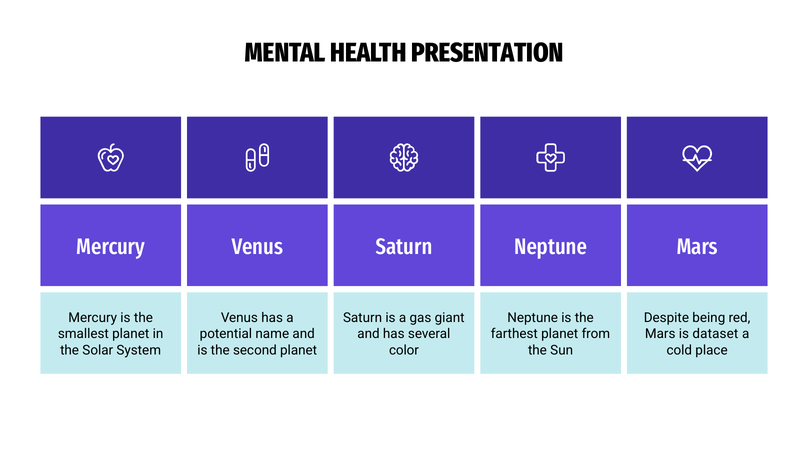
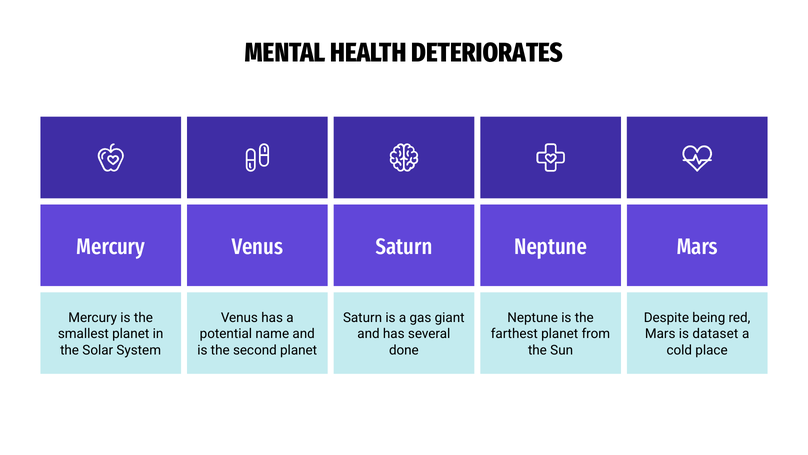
PRESENTATION: PRESENTATION -> DETERIORATES (487, 53)
color: color -> done (404, 350)
